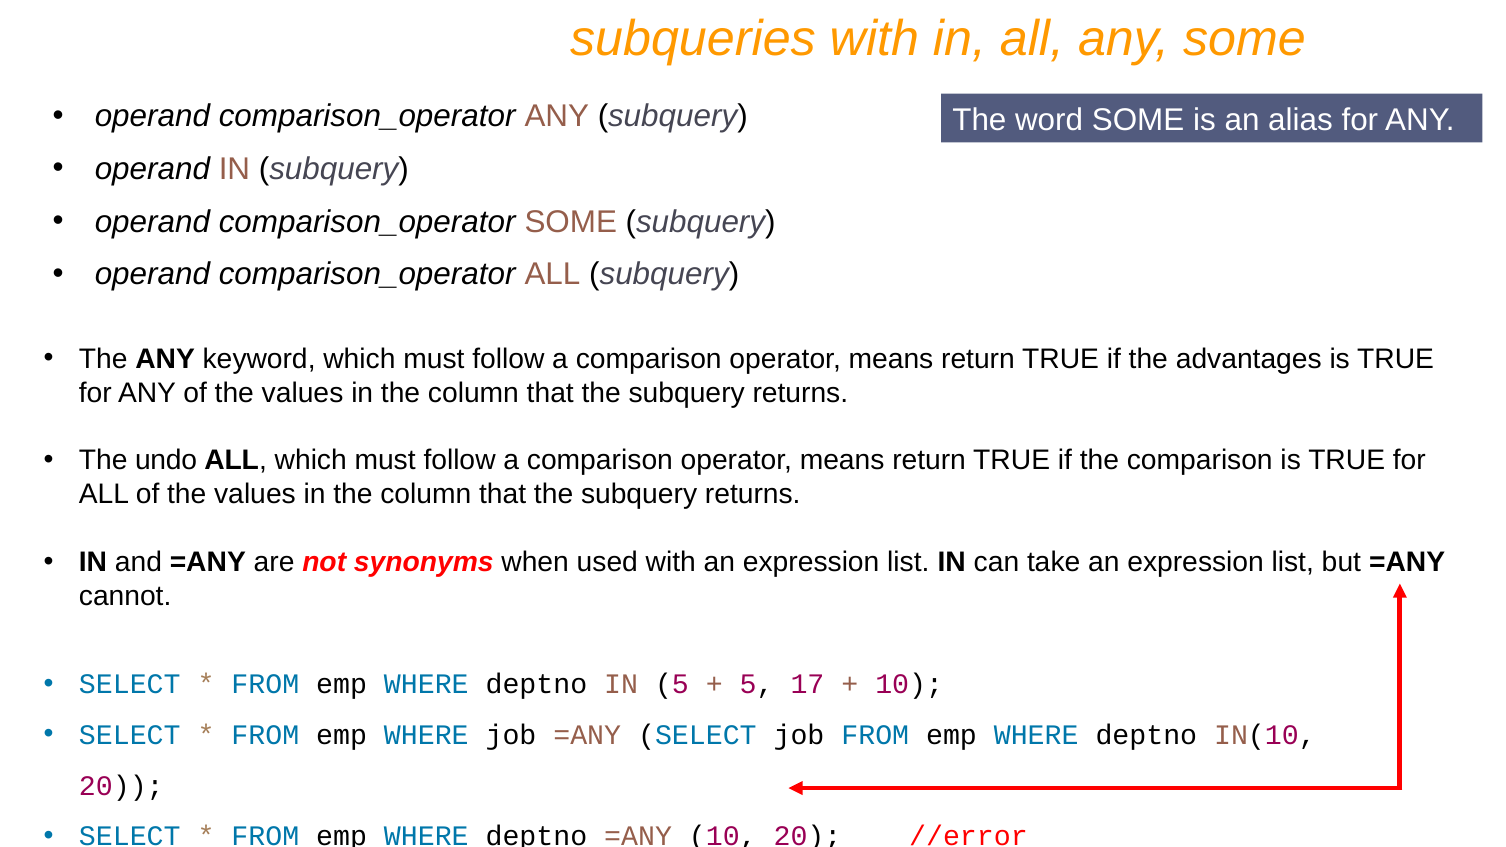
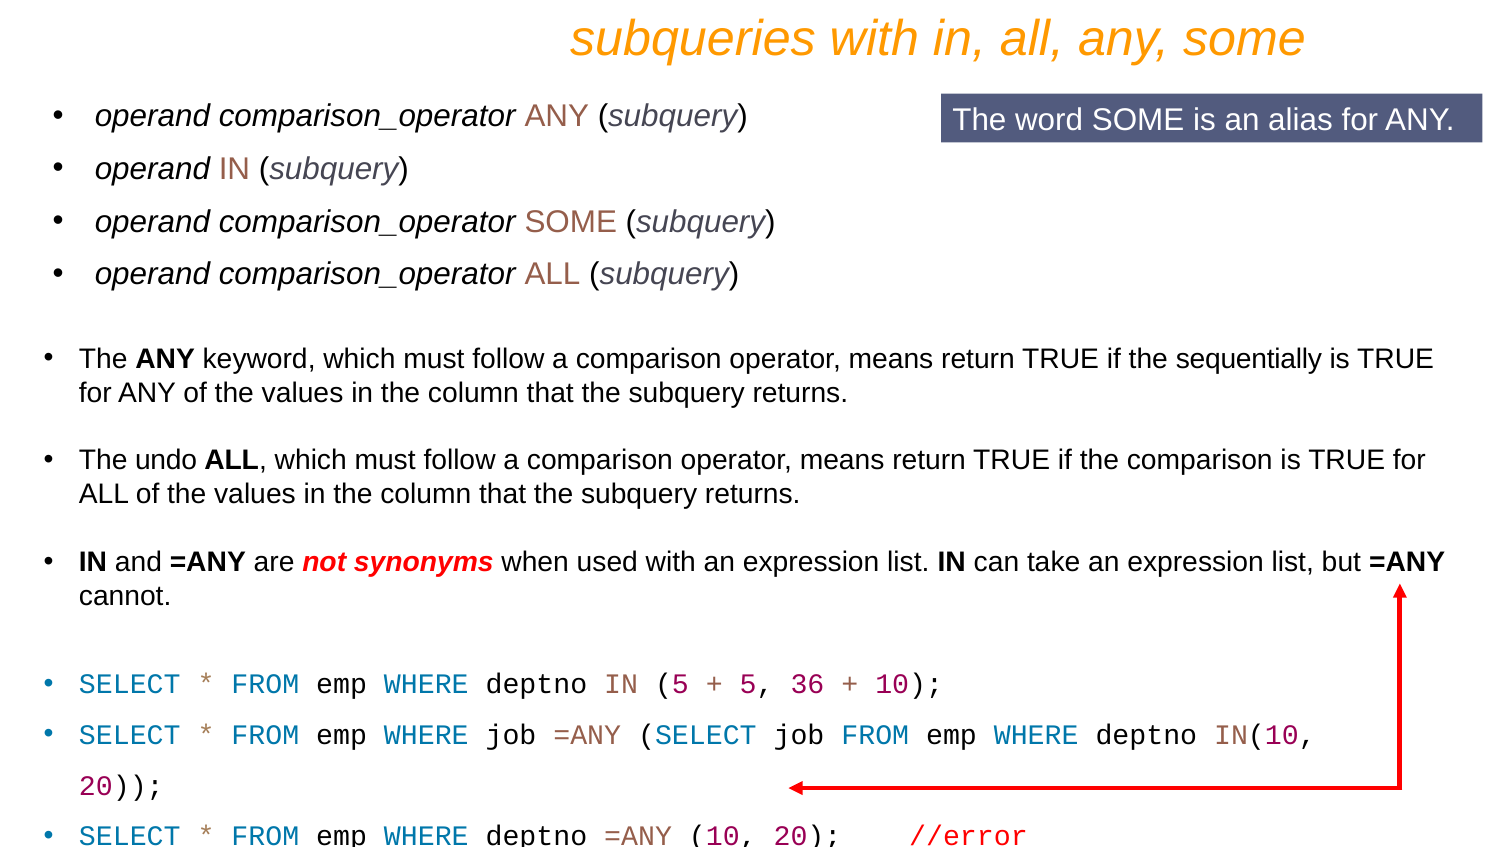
advantages: advantages -> sequentially (1249, 359)
17: 17 -> 36 (807, 684)
